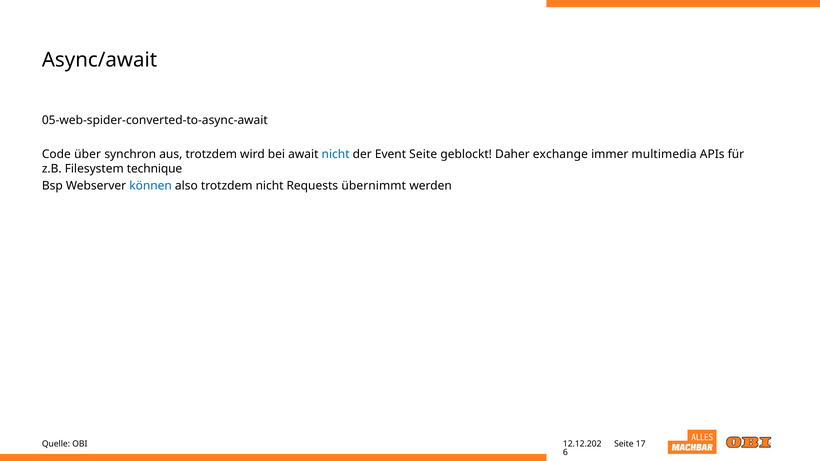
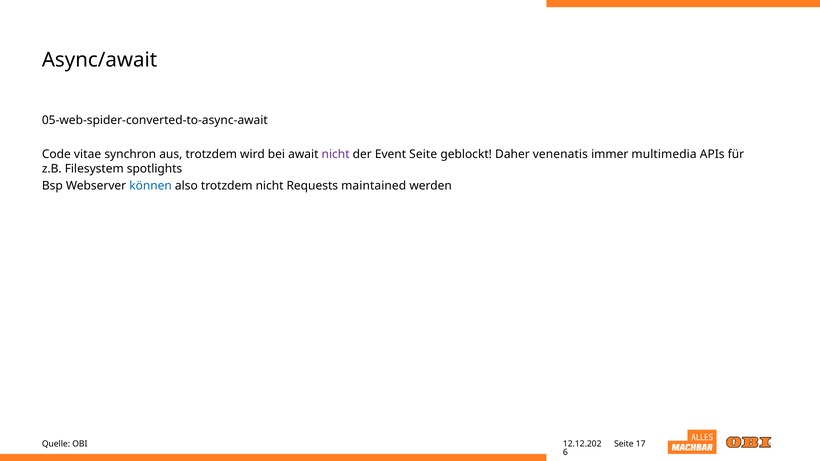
über: über -> vitae (88, 154)
nicht colour: blue -> purple (336, 154)
exchange: exchange -> venenatis (560, 154)
technique: technique -> spotlights (154, 169)
übernimmt: übernimmt -> maintained (374, 186)
